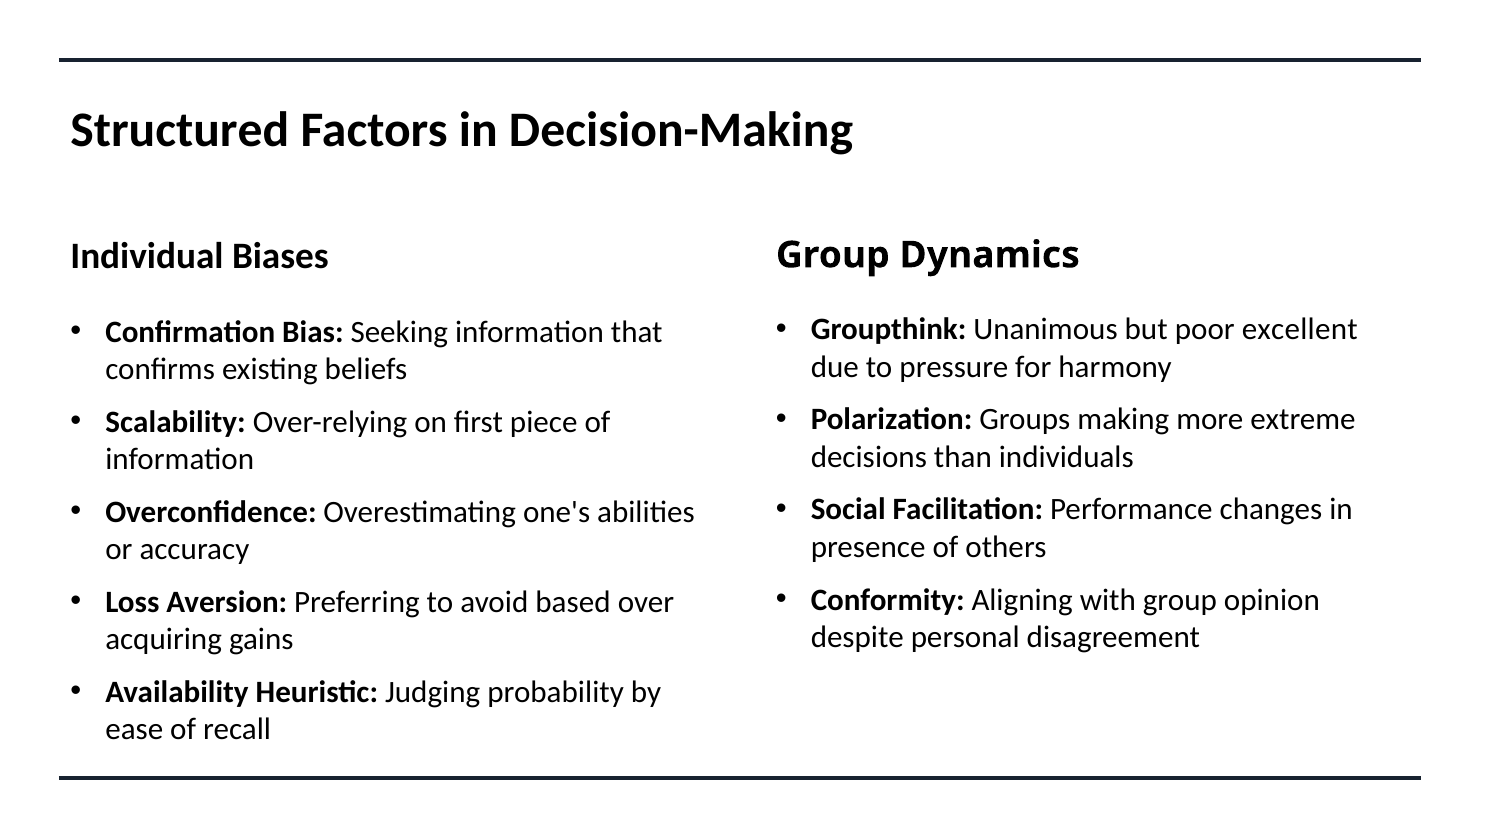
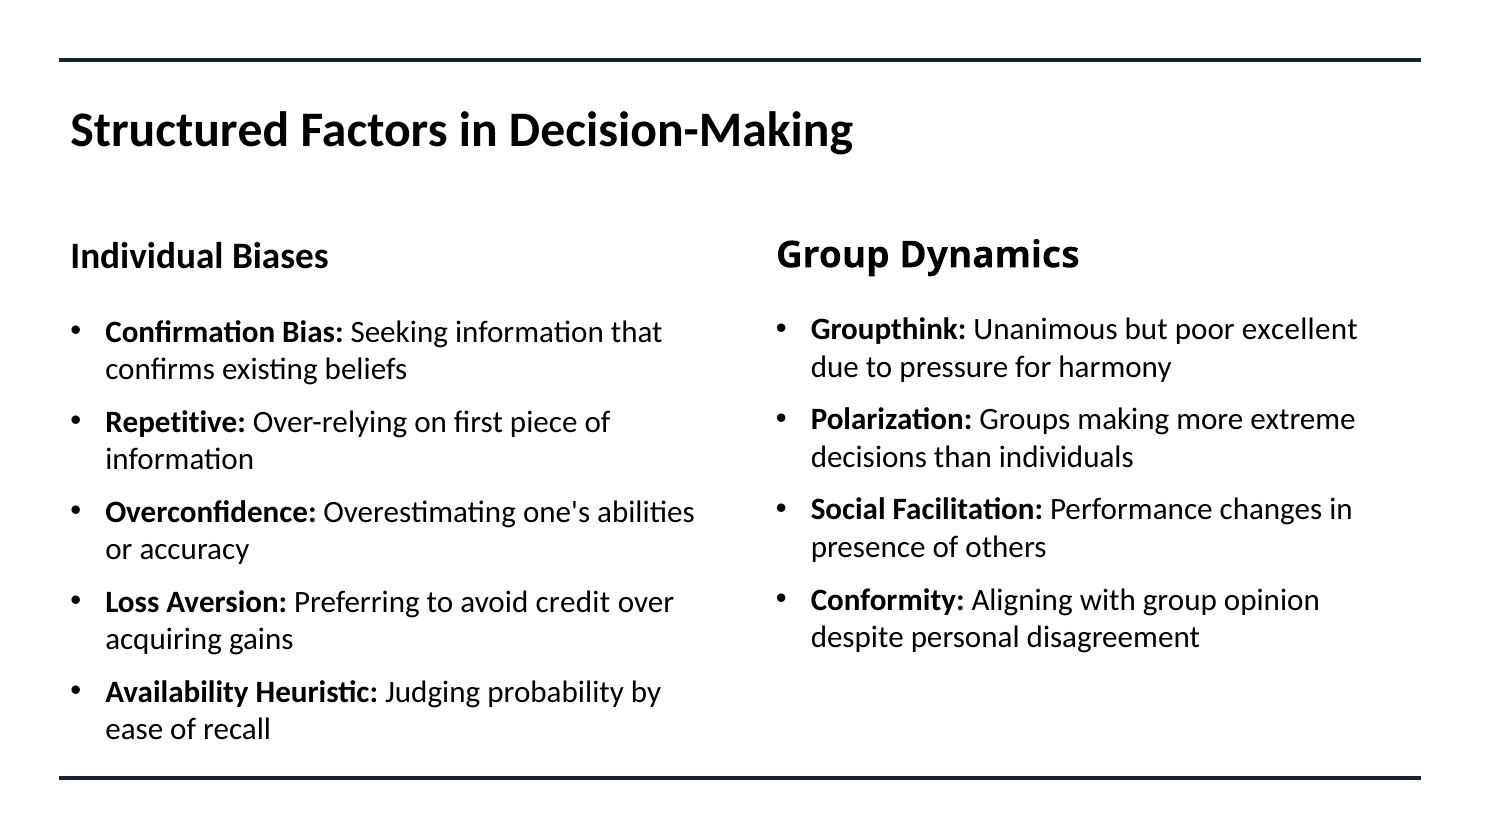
Scalability: Scalability -> Repetitive (176, 422)
based: based -> credit (573, 602)
